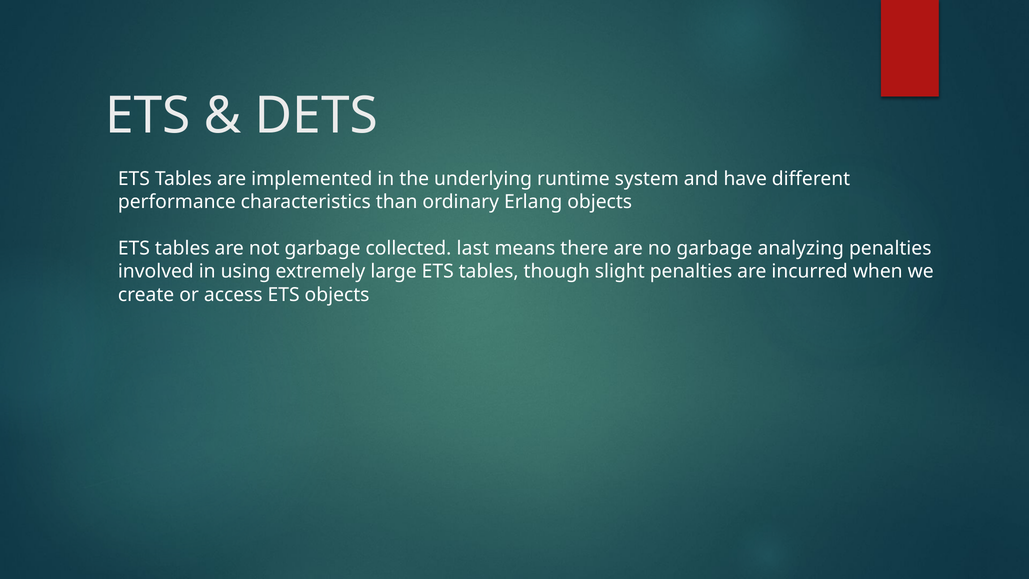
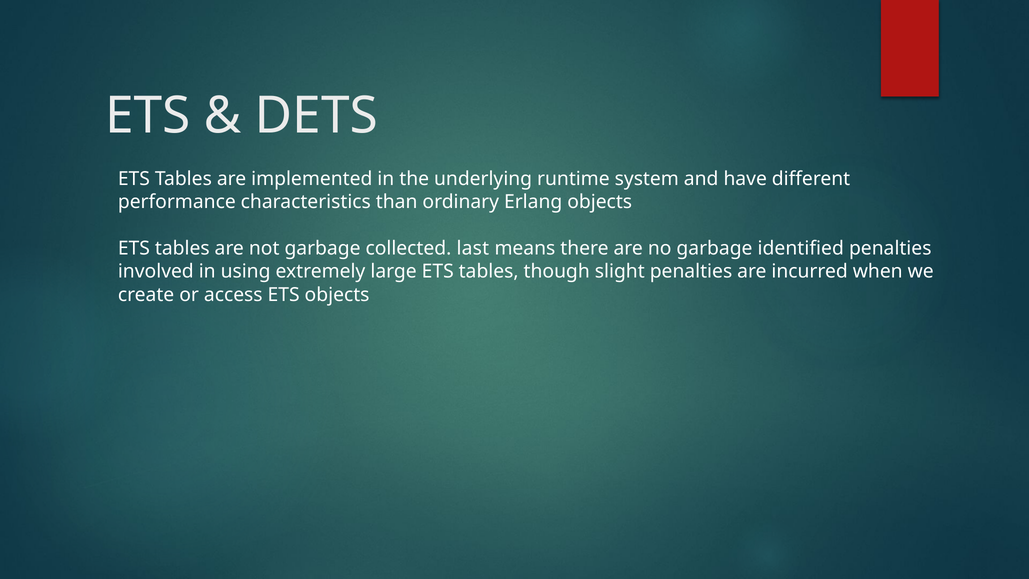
analyzing: analyzing -> identified (801, 248)
